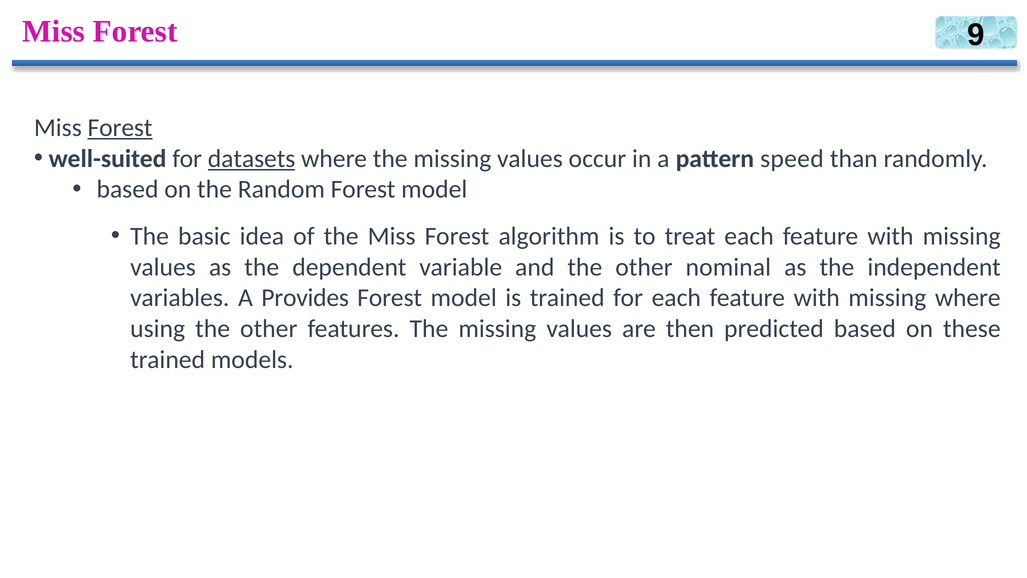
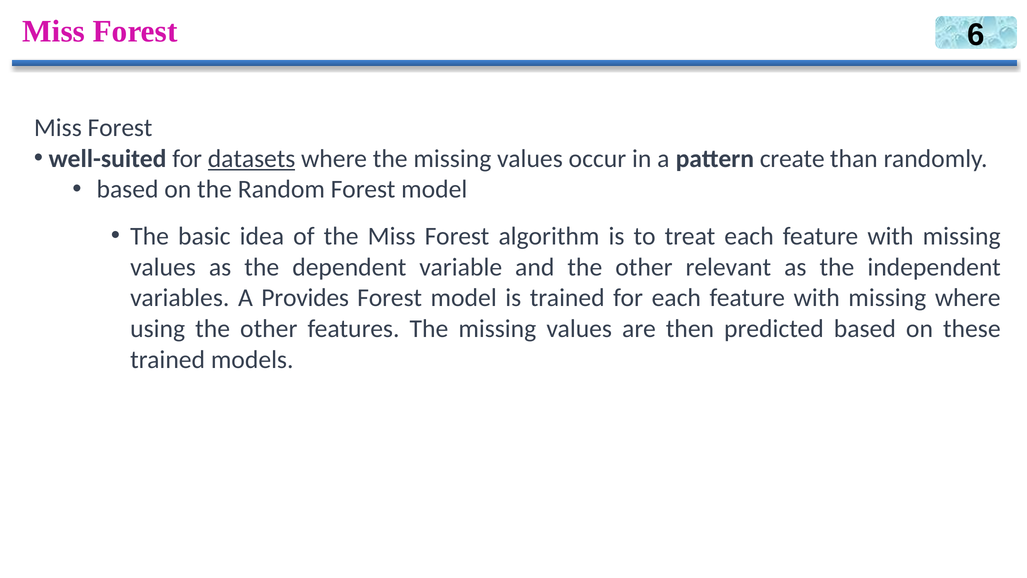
9: 9 -> 6 (976, 35)
Forest underline: present -> none (120, 128)
speed: speed -> create (792, 159)
nominal: nominal -> relevant (728, 267)
